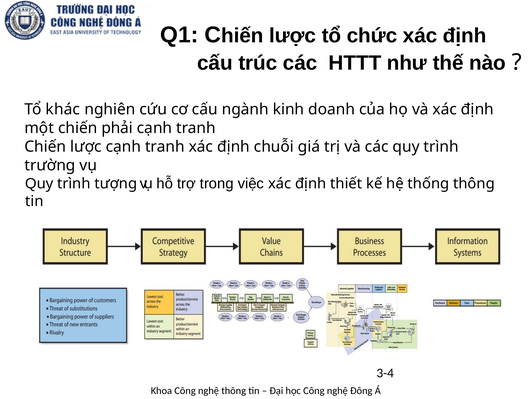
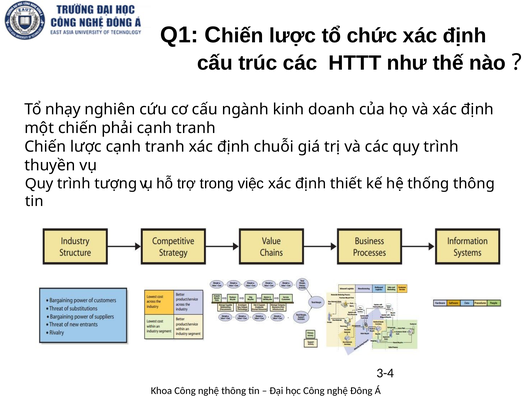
khác: khác -> nhạy (63, 110)
trường: trường -> thuyền (50, 165)
